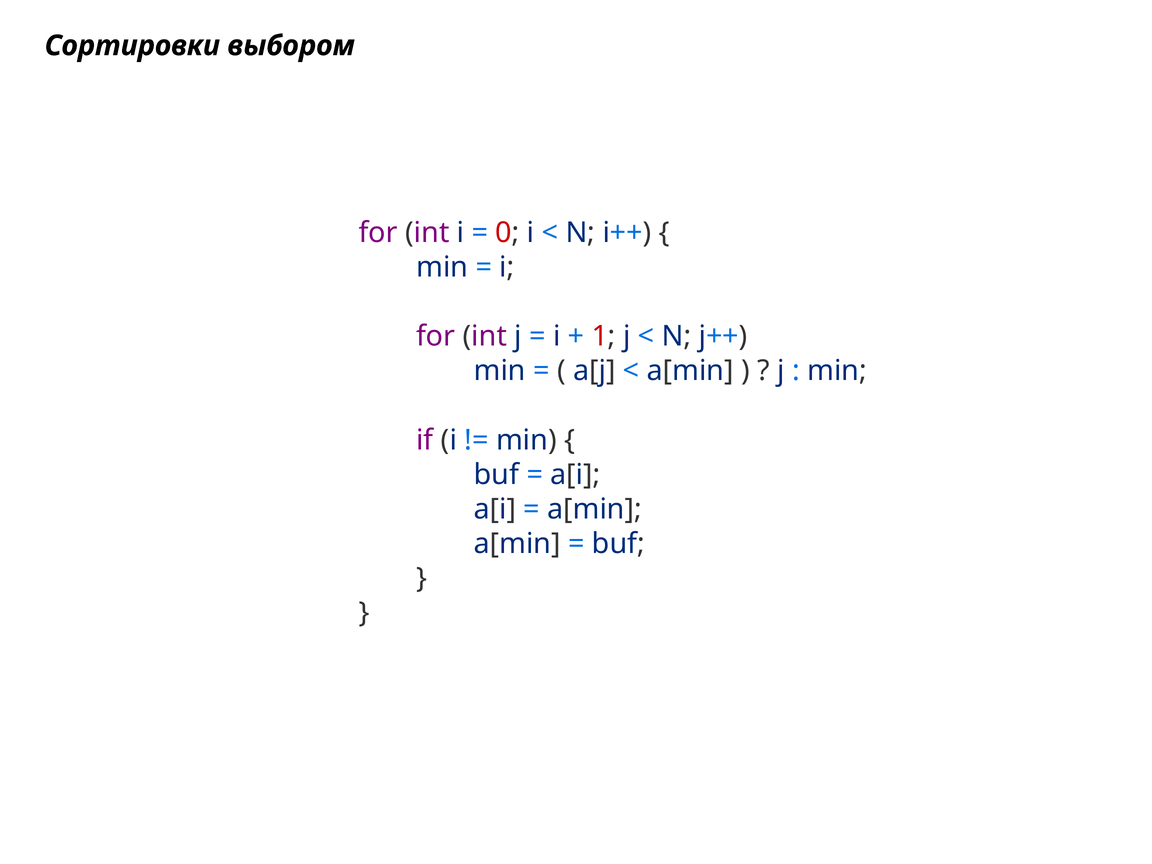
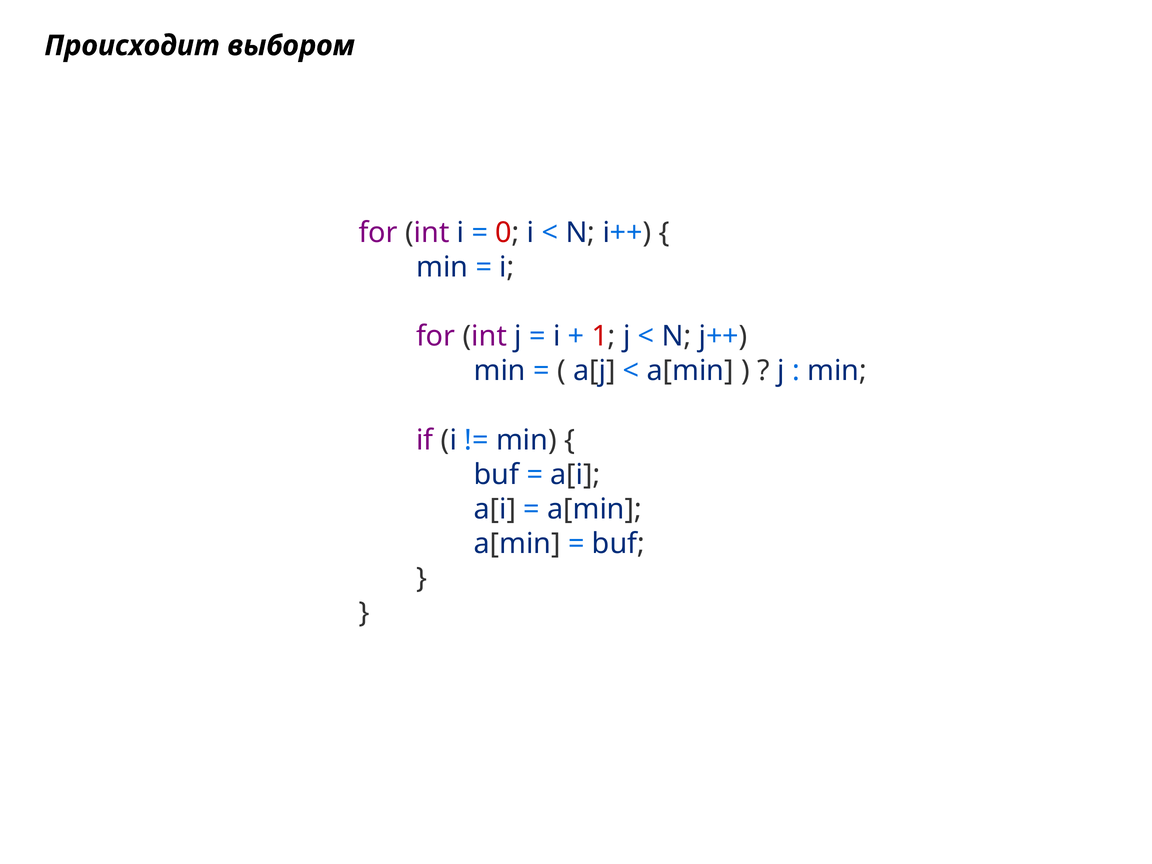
Сортировки: Сортировки -> Происходит (132, 46)
